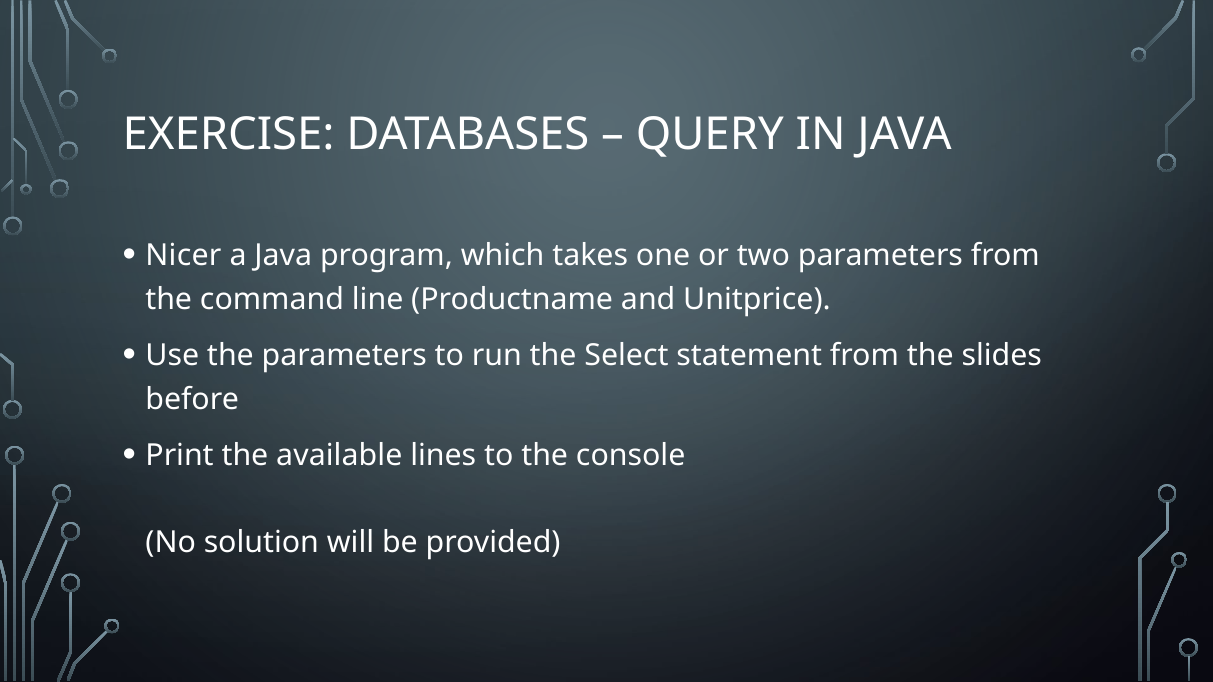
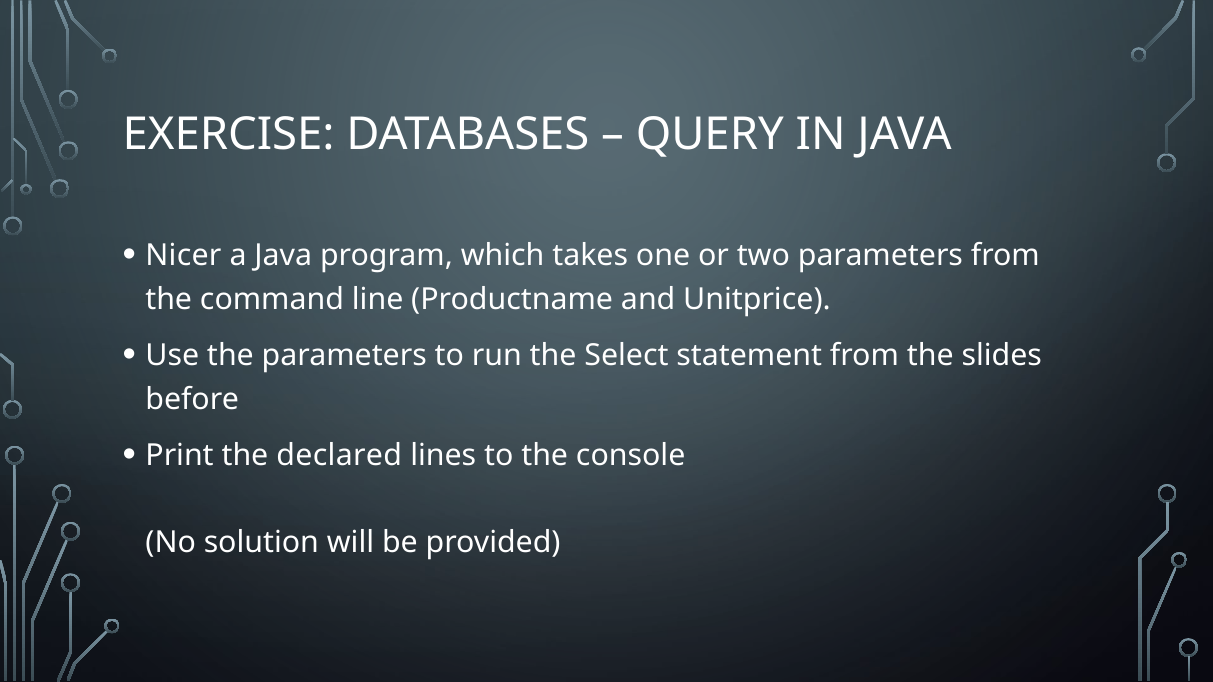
available: available -> declared (339, 456)
